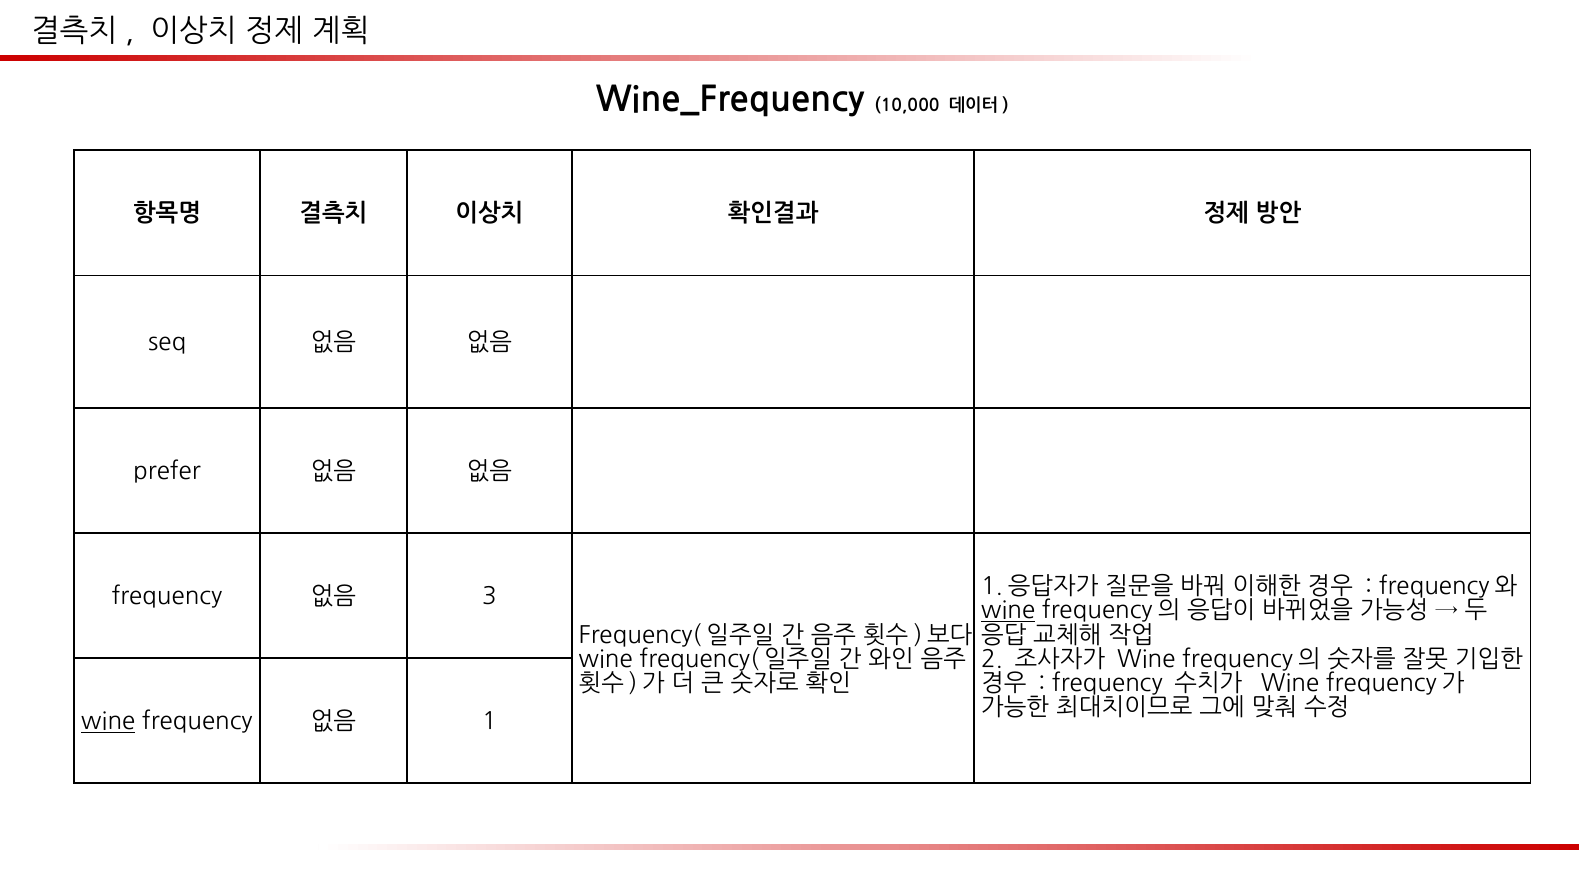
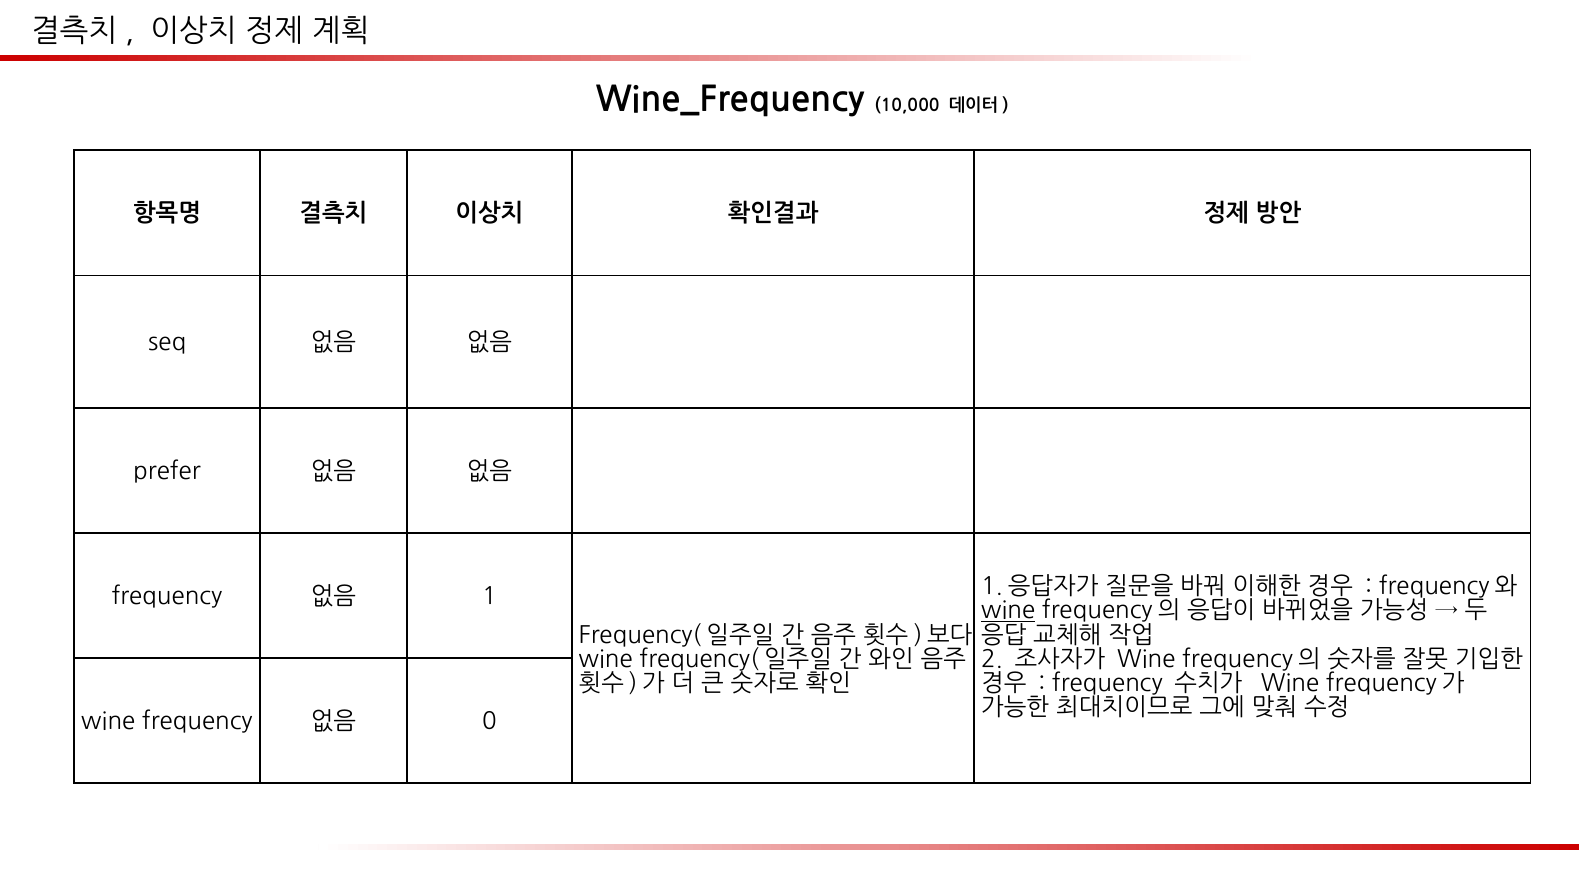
3: 3 -> 1 (490, 597)
wine underline: present -> none (108, 722)
1: 1 -> 0 (490, 722)
